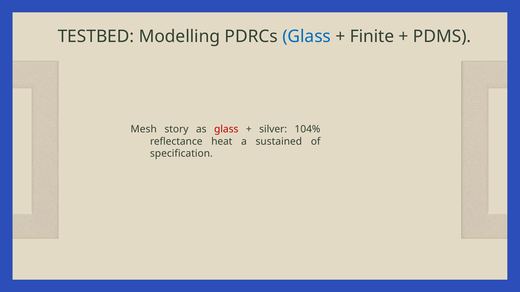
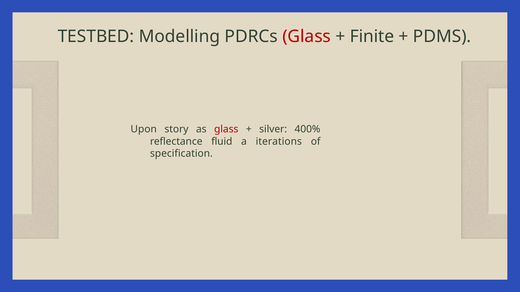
Glass colour: blue -> red (307, 36)
Mesh: Mesh -> Upon (144, 129)
104%: 104% -> 400% (307, 129)
heat: heat -> fluid (222, 142)
sustained: sustained -> iterations (279, 142)
